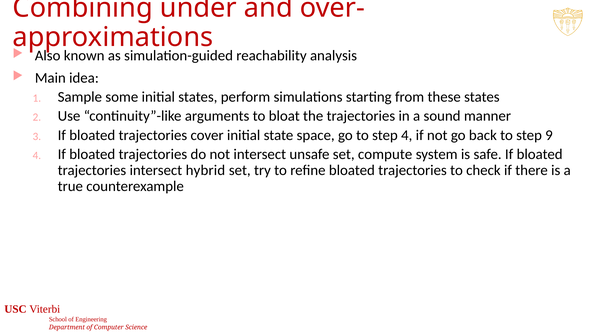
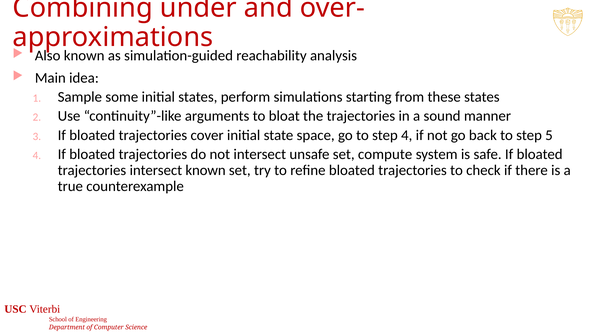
9: 9 -> 5 (549, 135)
intersect hybrid: hybrid -> known (206, 170)
